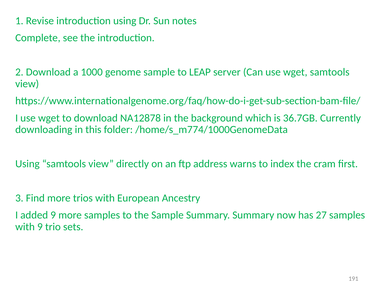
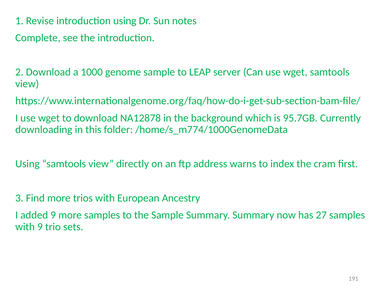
36.7GB: 36.7GB -> 95.7GB (300, 118)
